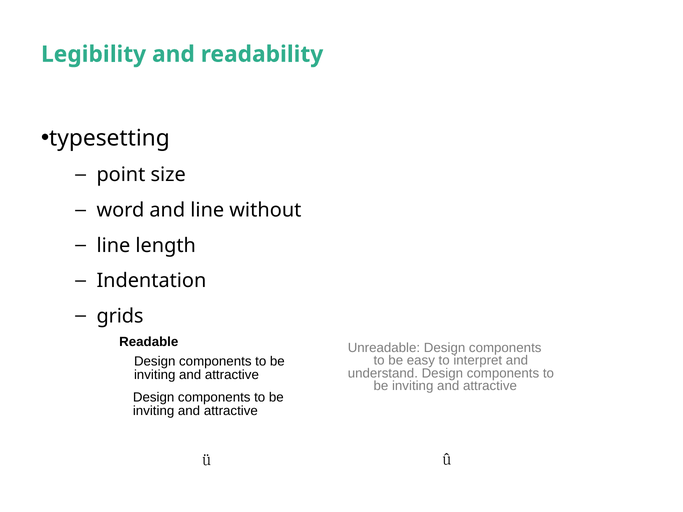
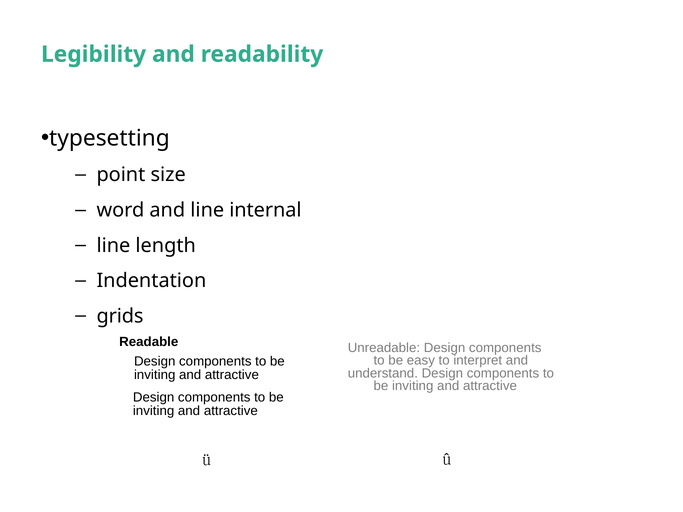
without: without -> internal (265, 210)
